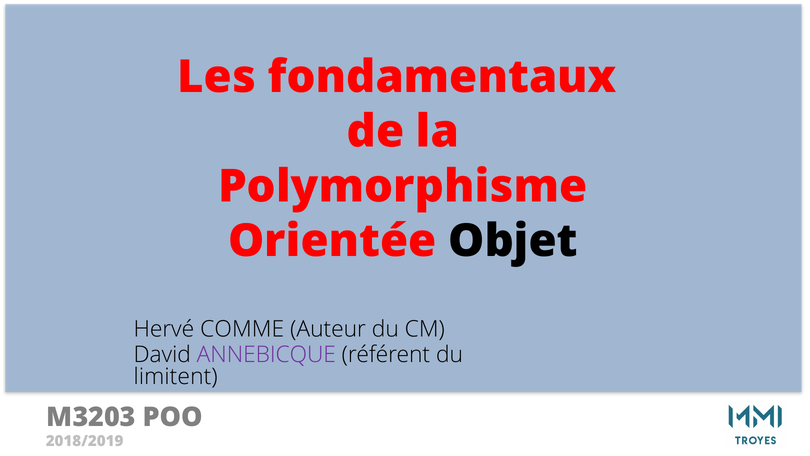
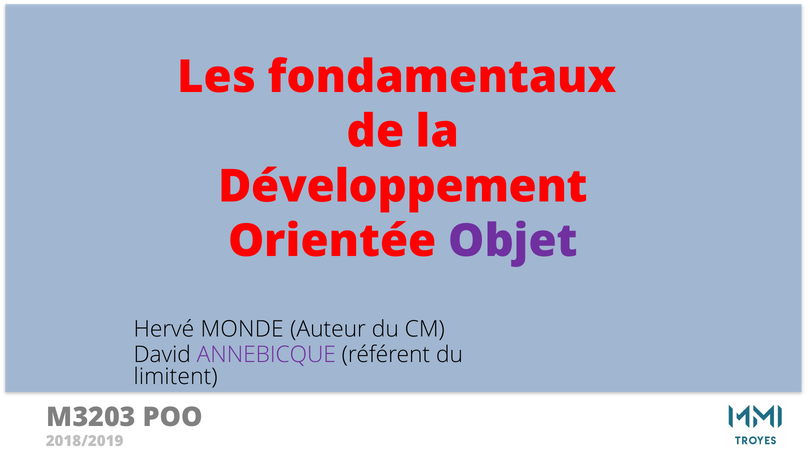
Polymorphisme: Polymorphisme -> Développement (403, 187)
Objet colour: black -> purple (513, 241)
COMME: COMME -> MONDE (242, 329)
